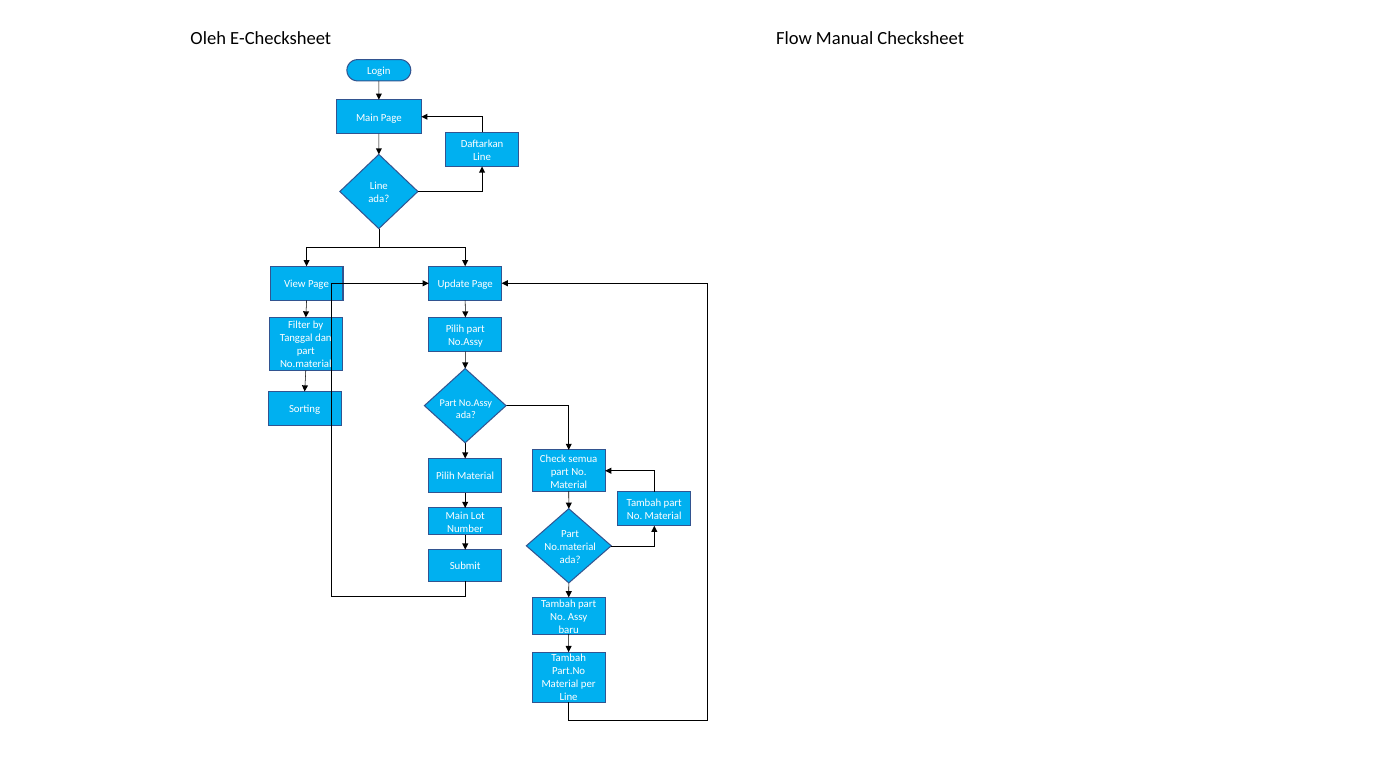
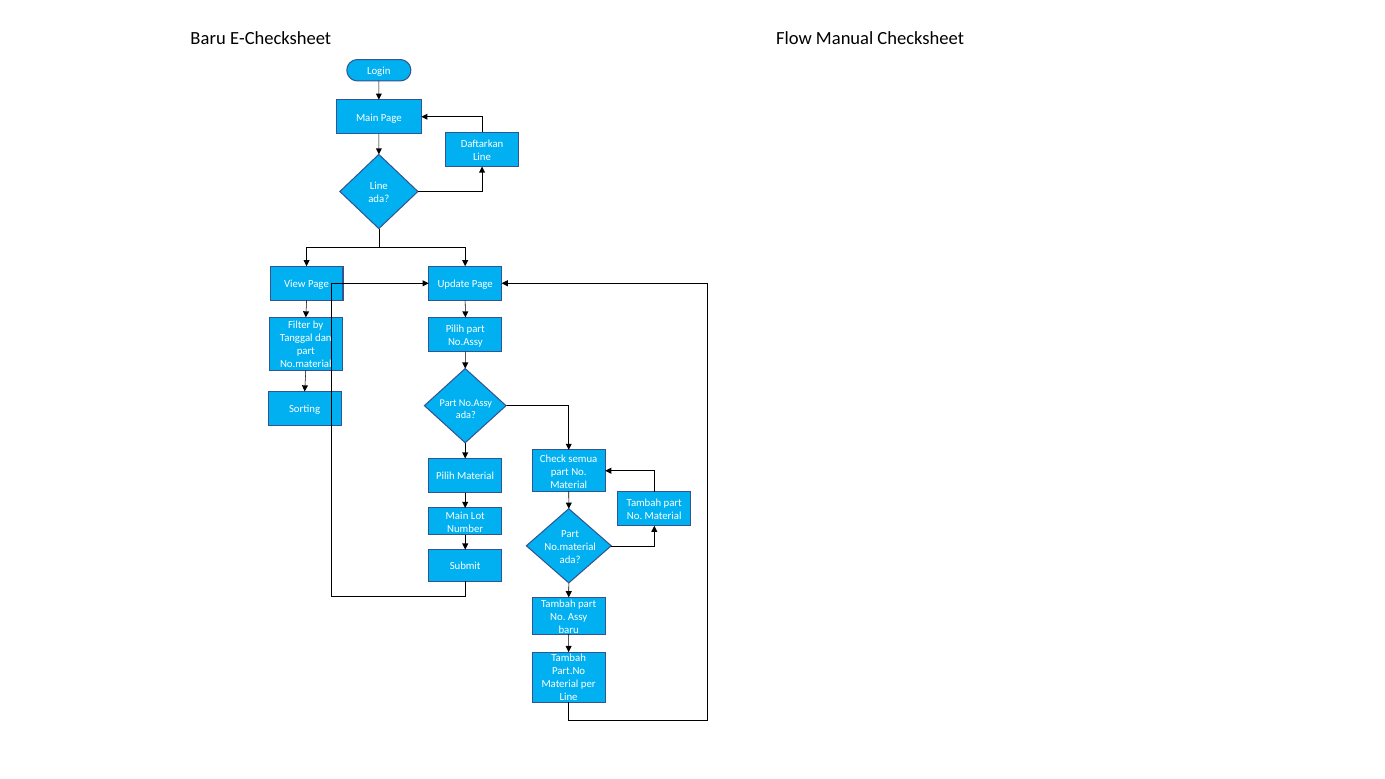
Oleh: Oleh -> Baru (208, 38)
